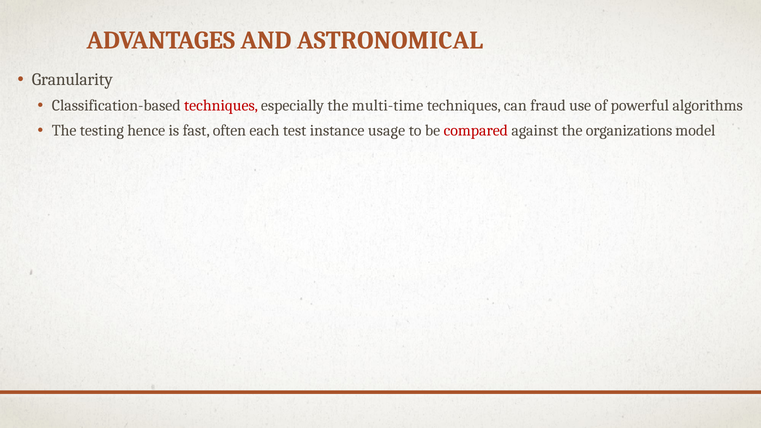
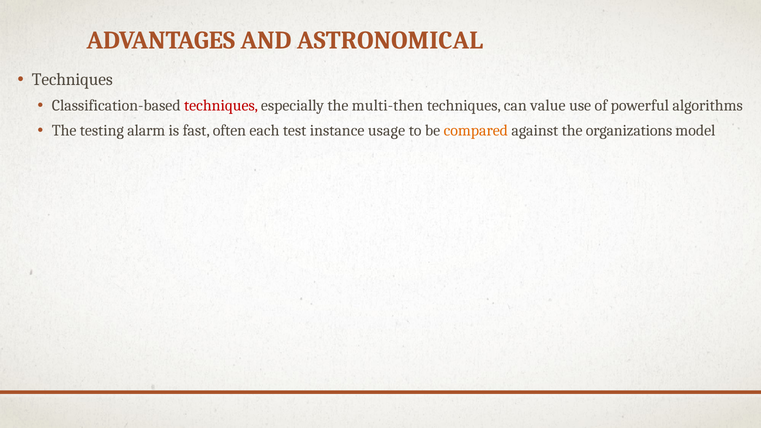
Granularity: Granularity -> Techniques (72, 80)
multi-time: multi-time -> multi-then (388, 105)
fraud: fraud -> value (548, 105)
hence: hence -> alarm (146, 131)
compared colour: red -> orange (476, 131)
